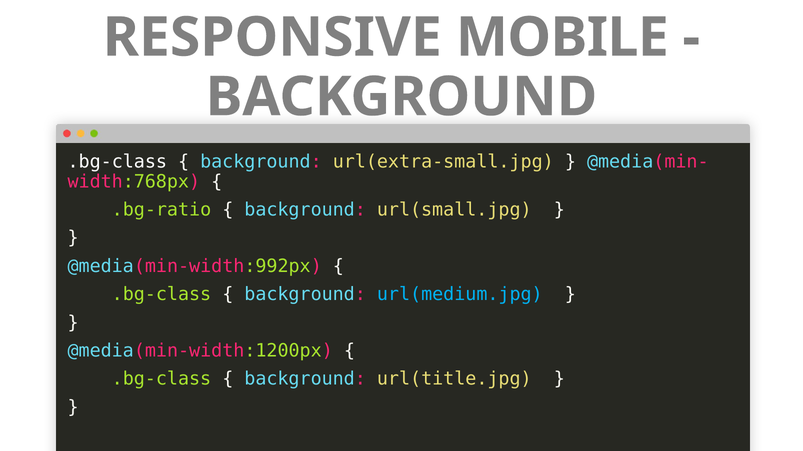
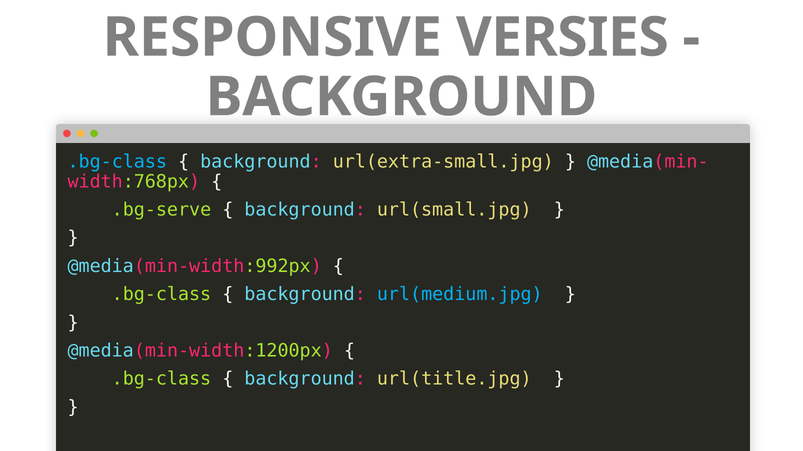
MOBILE: MOBILE -> VERSIES (562, 38)
.bg-class colour: white -> light blue (117, 162)
.bg-ratio: .bg-ratio -> .bg-serve (161, 210)
